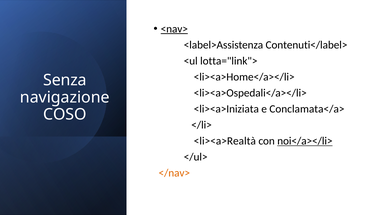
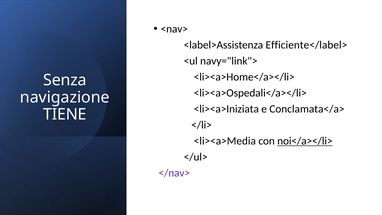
<nav> underline: present -> none (174, 29)
Contenuti</label>: Contenuti</label> -> Efficiente</label> (306, 45)
lotta="link">: lotta="link"> -> navy="link"> (229, 61)
COSO: COSO -> TIENE (65, 114)
<li><a>Realtà: <li><a>Realtà -> <li><a>Media (225, 141)
</nav> colour: orange -> purple (174, 173)
